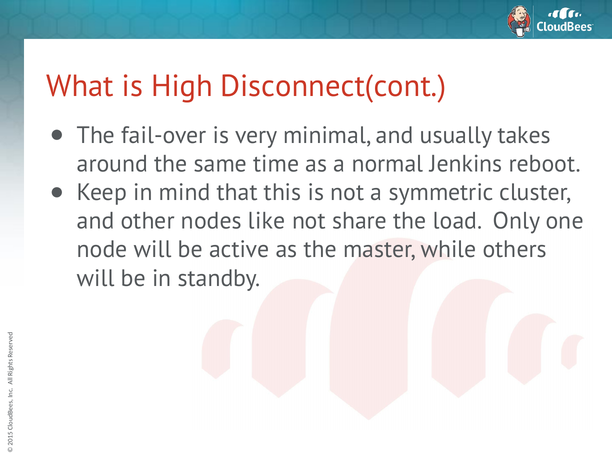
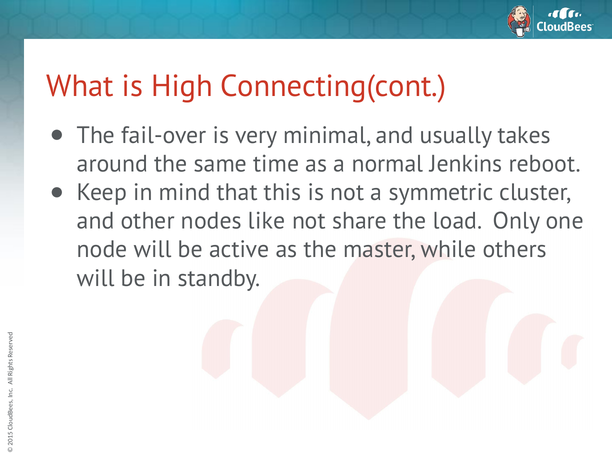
Disconnect(cont: Disconnect(cont -> Connecting(cont (333, 86)
